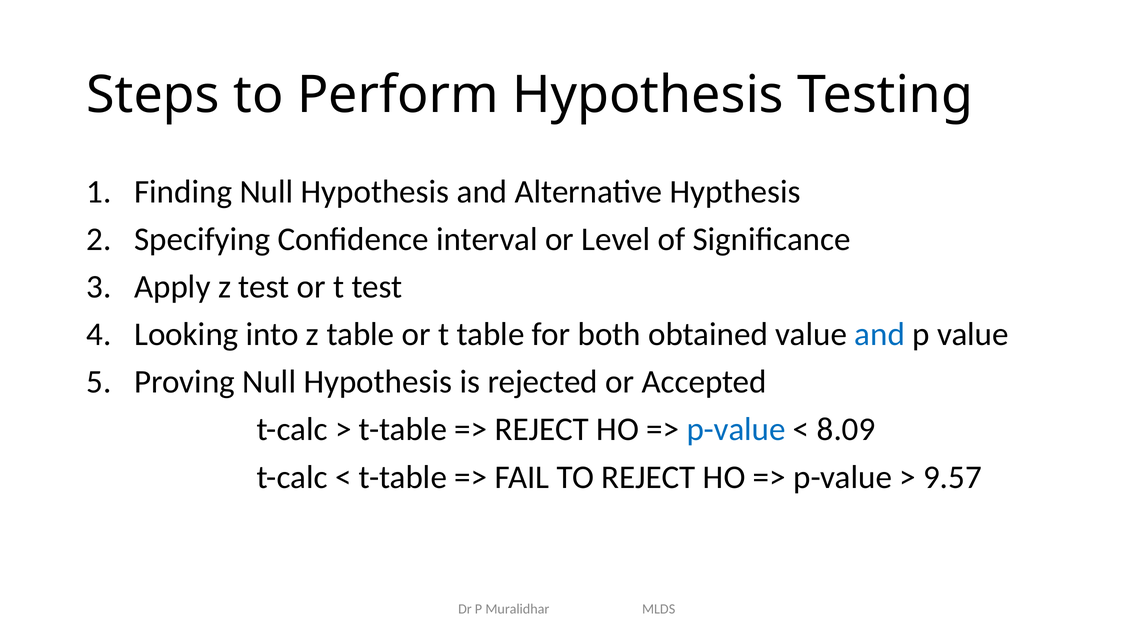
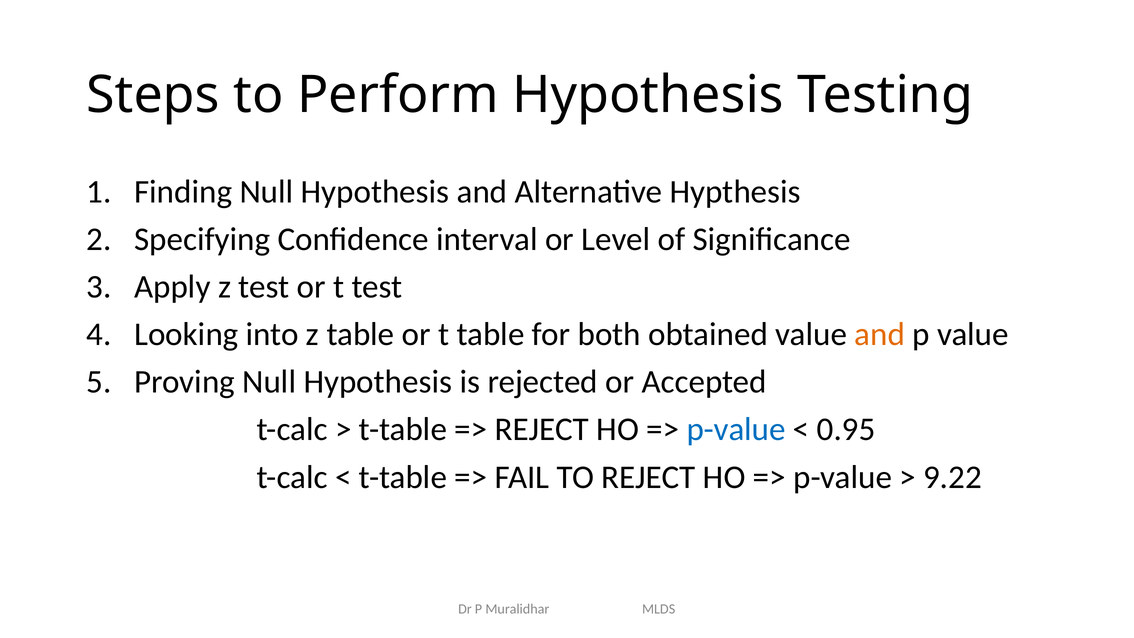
and colour: blue -> orange (880, 334)
8.09: 8.09 -> 0.95 (846, 429)
9.57: 9.57 -> 9.22 (953, 477)
